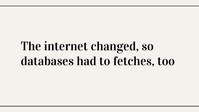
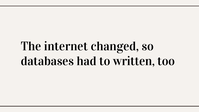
fetches: fetches -> written (134, 61)
